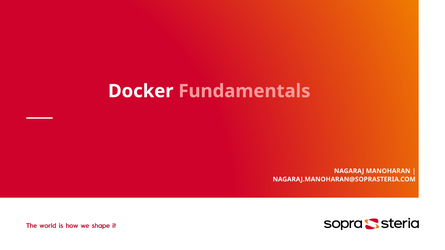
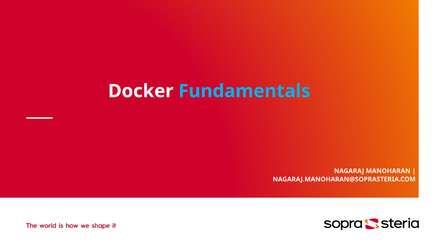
Fundamentals colour: pink -> light blue (244, 91)
